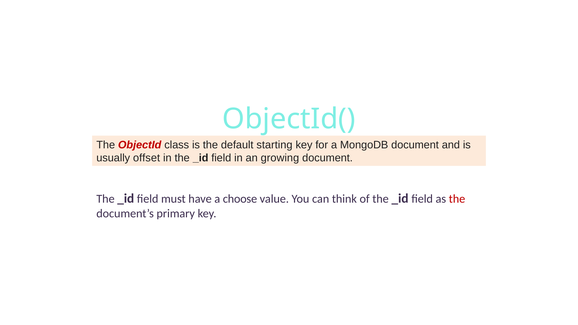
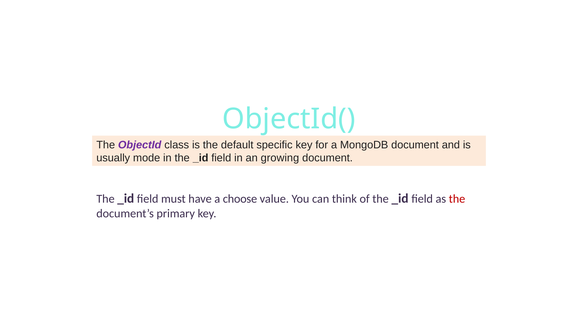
ObjectId colour: red -> purple (140, 145)
starting: starting -> specific (275, 145)
offset: offset -> mode (147, 158)
